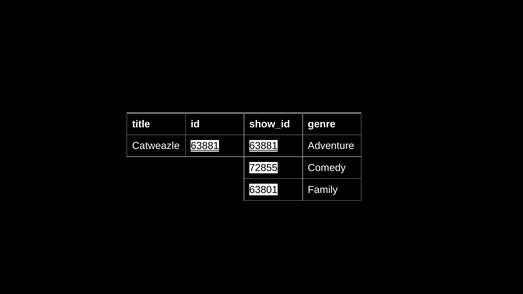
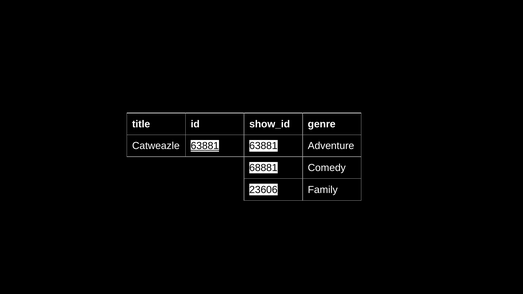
63881 underline: present -> none (263, 146)
72855: 72855 -> 68881 (263, 168)
63801: 63801 -> 23606 (263, 190)
